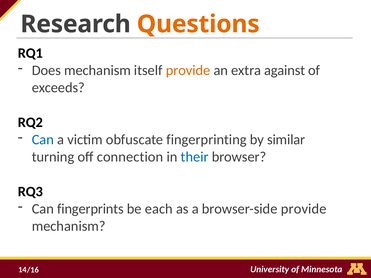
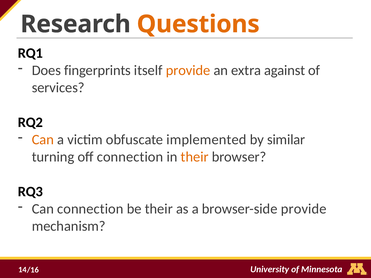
Does mechanism: mechanism -> fingerprints (98, 70)
exceeds: exceeds -> services (58, 88)
Can colour: blue -> orange (43, 140)
fingerprinting: fingerprinting -> implemented (206, 140)
their colour: blue -> orange (195, 157)
Can fingerprints: fingerprints -> connection (90, 209)
be each: each -> their (159, 209)
